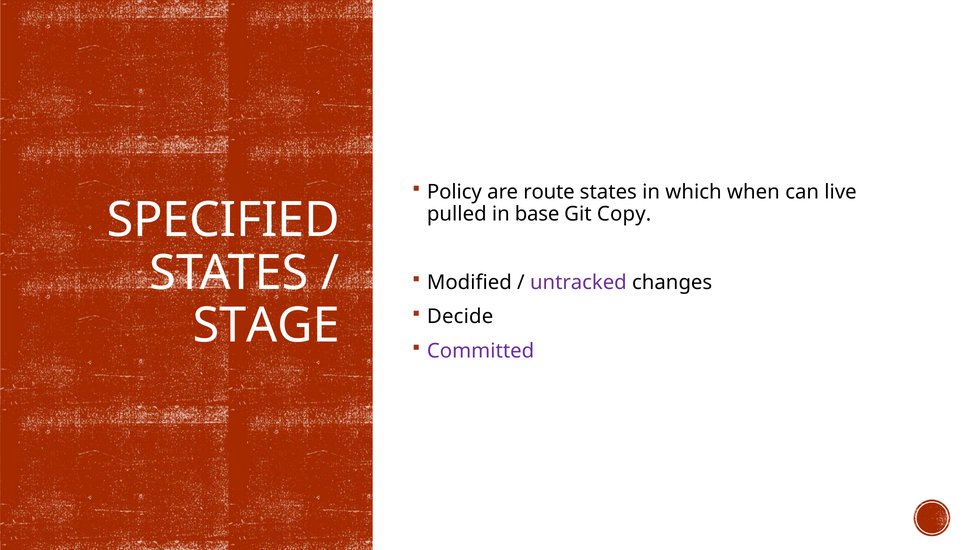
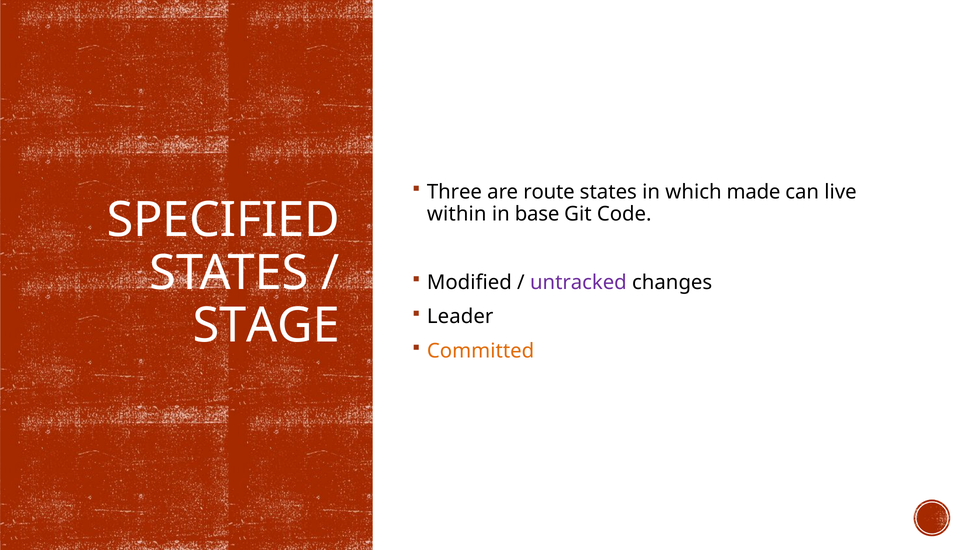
Policy: Policy -> Three (454, 192)
when: when -> made (754, 192)
pulled: pulled -> within (457, 214)
Copy: Copy -> Code (624, 214)
Decide: Decide -> Leader (460, 316)
Committed colour: purple -> orange (481, 351)
